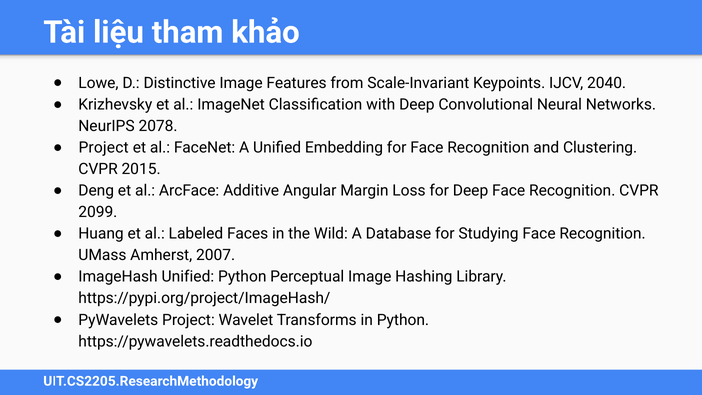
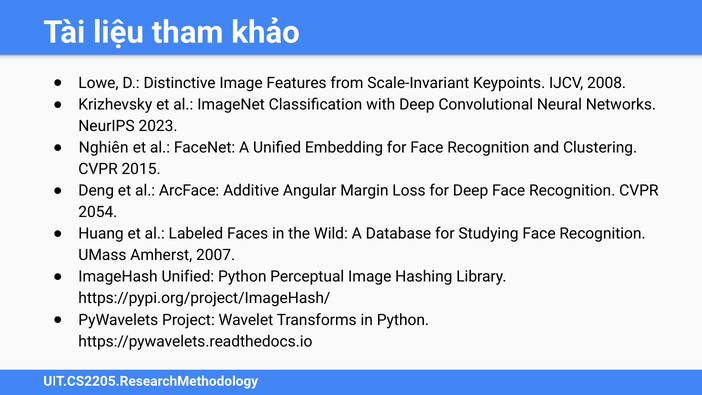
2040: 2040 -> 2008 (607, 83)
2078: 2078 -> 2023 (158, 126)
Project: Project -> Nghiên (104, 148)
2099: 2099 -> 2054 (98, 212)
